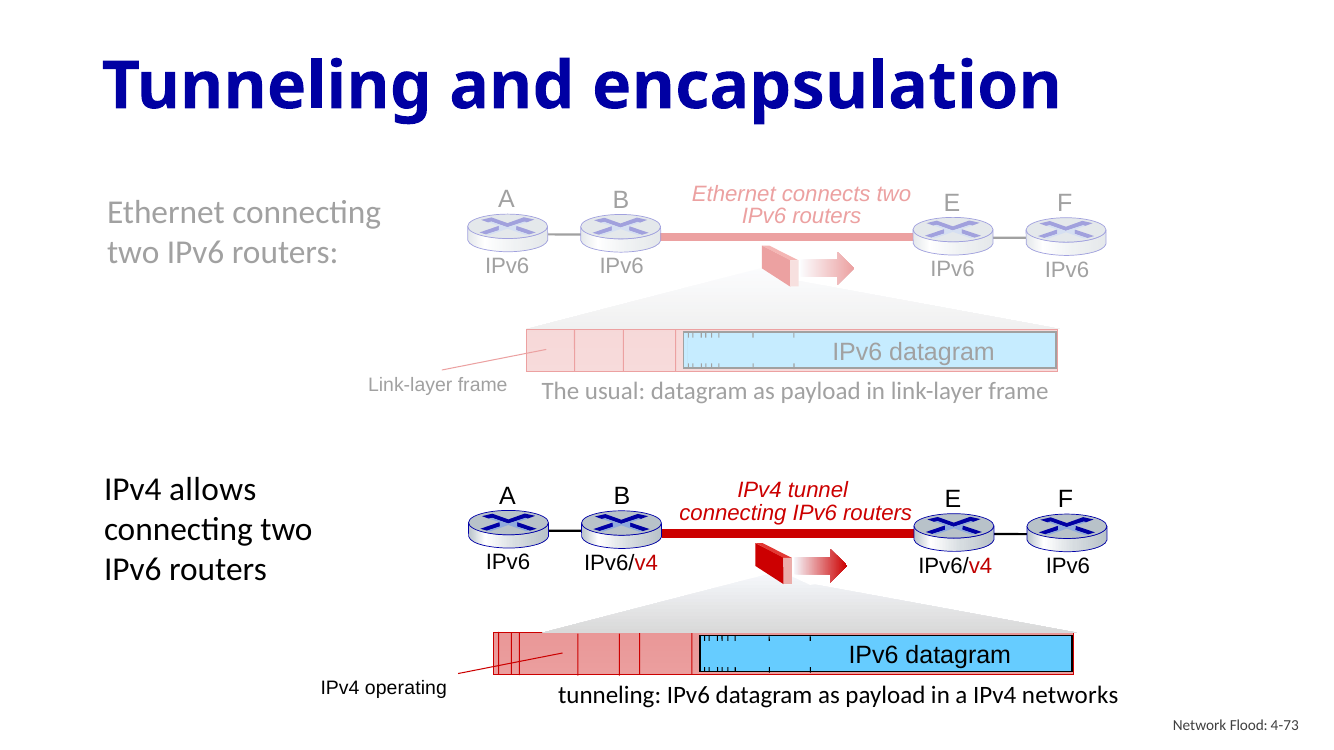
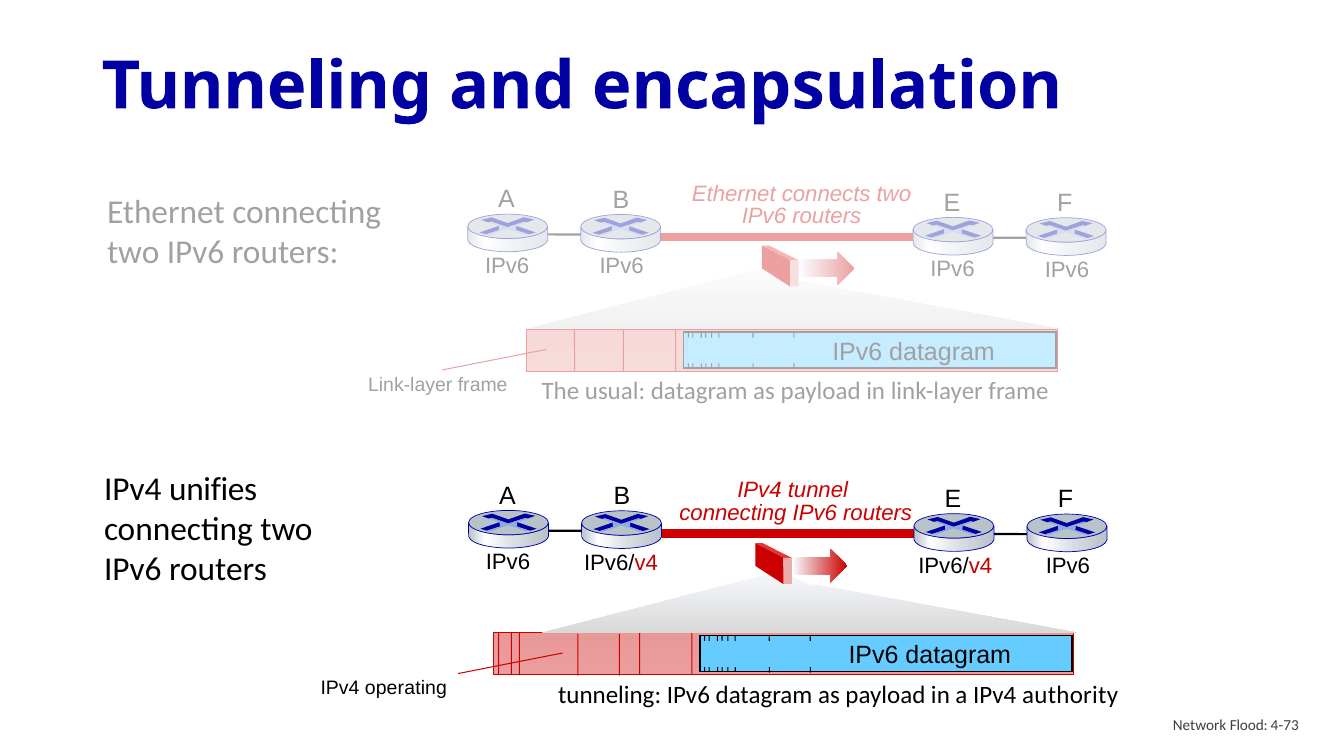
allows: allows -> unifies (213, 489)
networks: networks -> authority (1070, 696)
